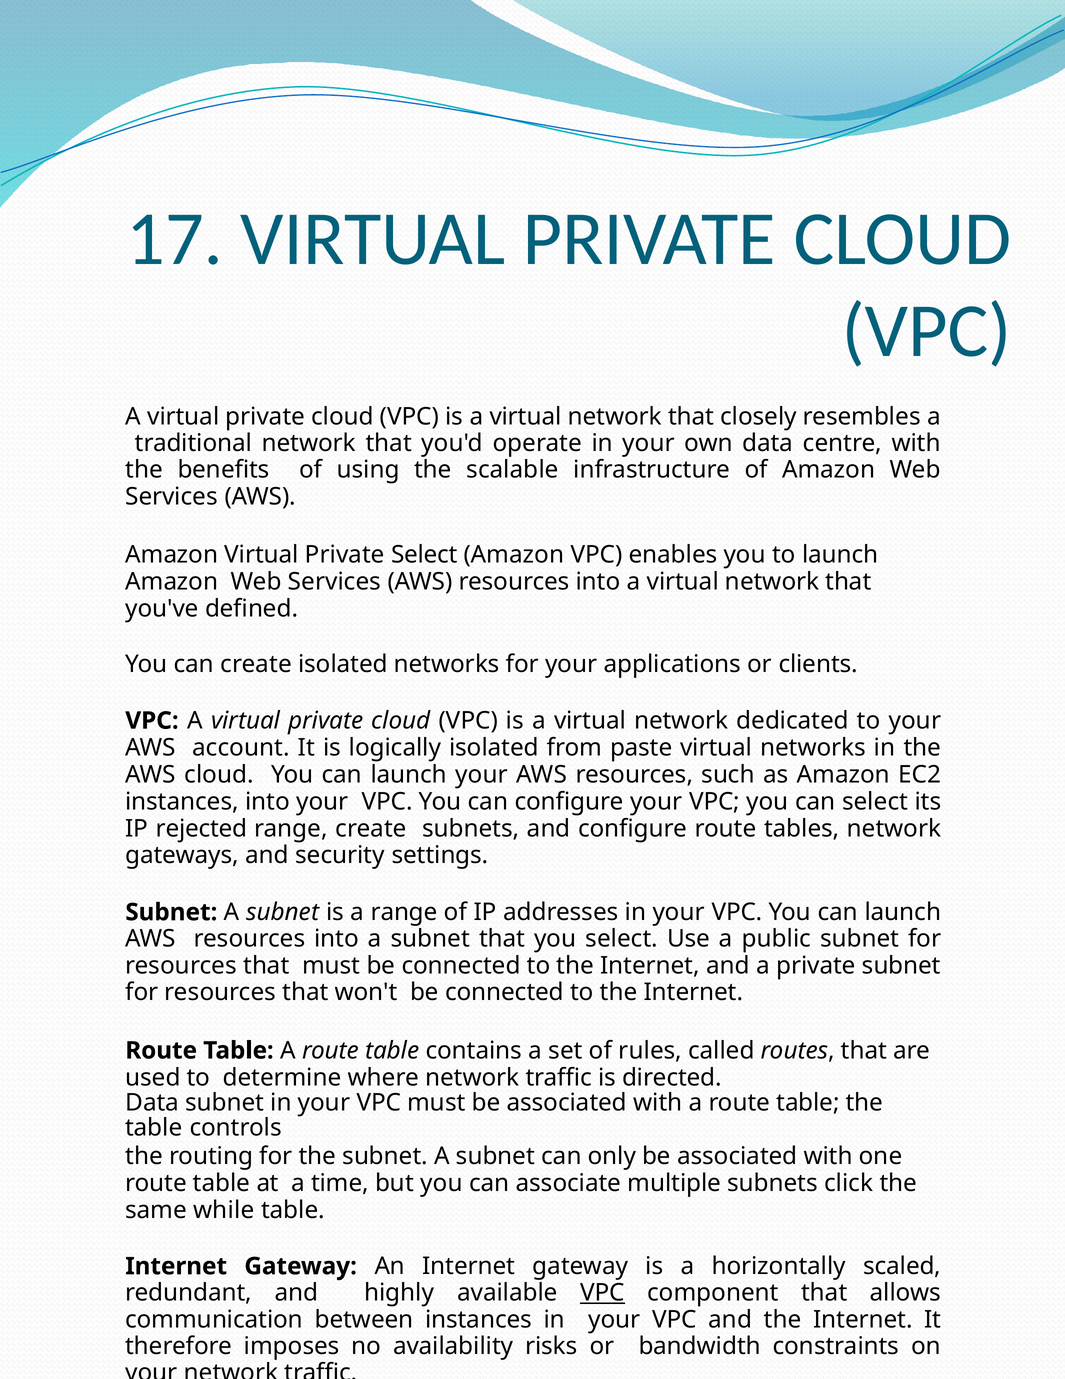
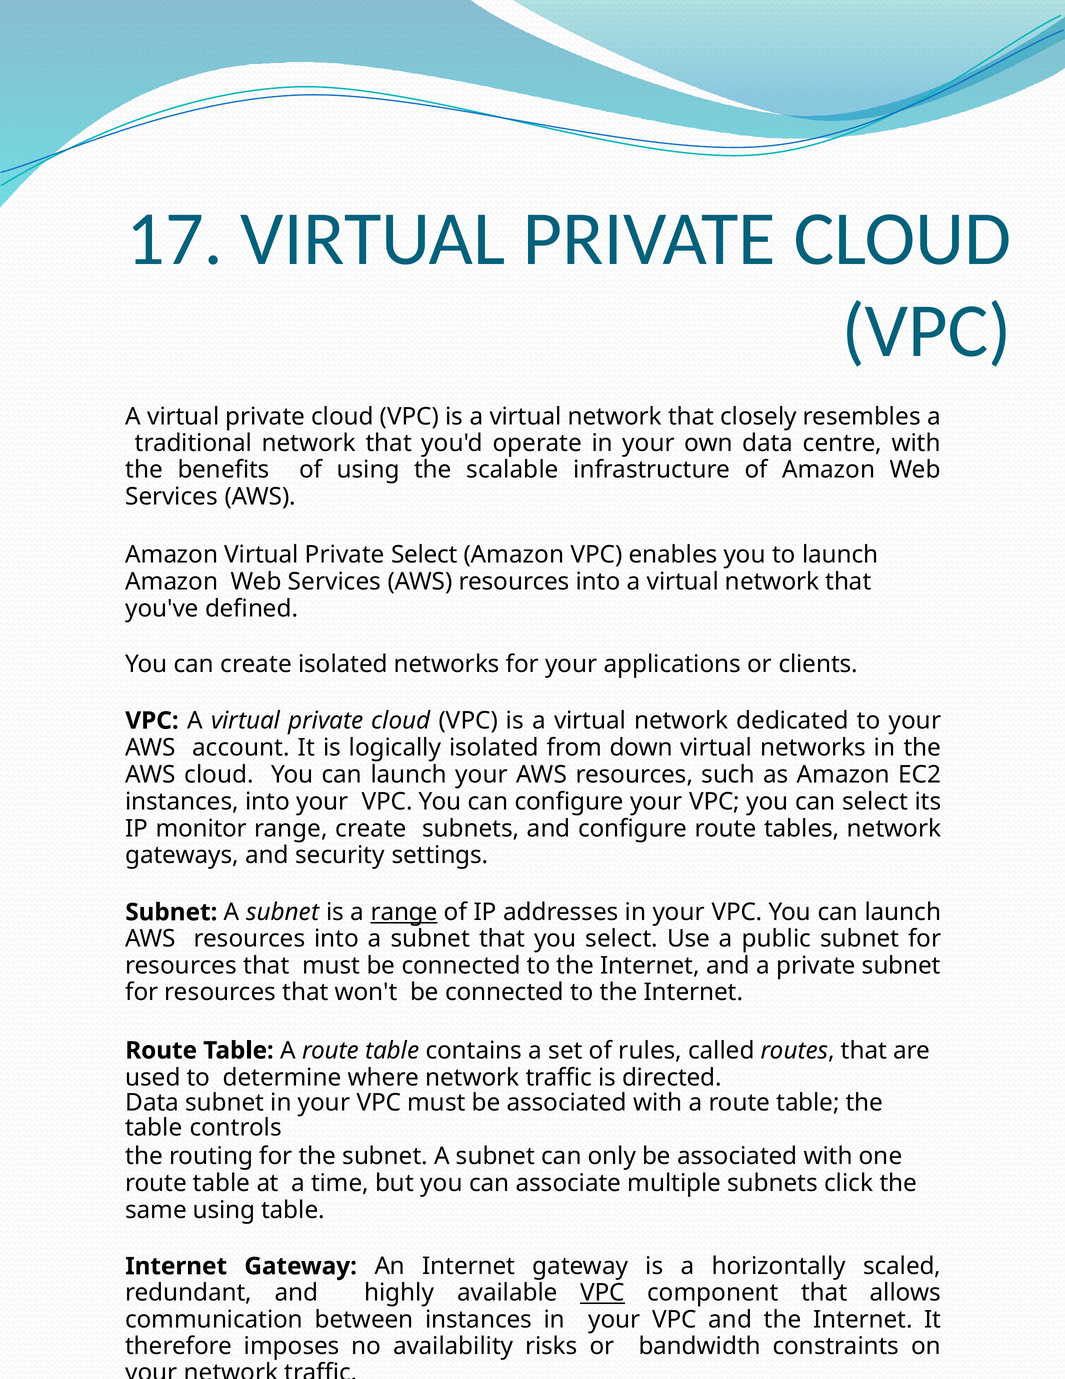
paste: paste -> down (641, 747)
rejected: rejected -> monitor (201, 828)
range underline: none -> present (404, 912)
same while: while -> using (224, 1210)
